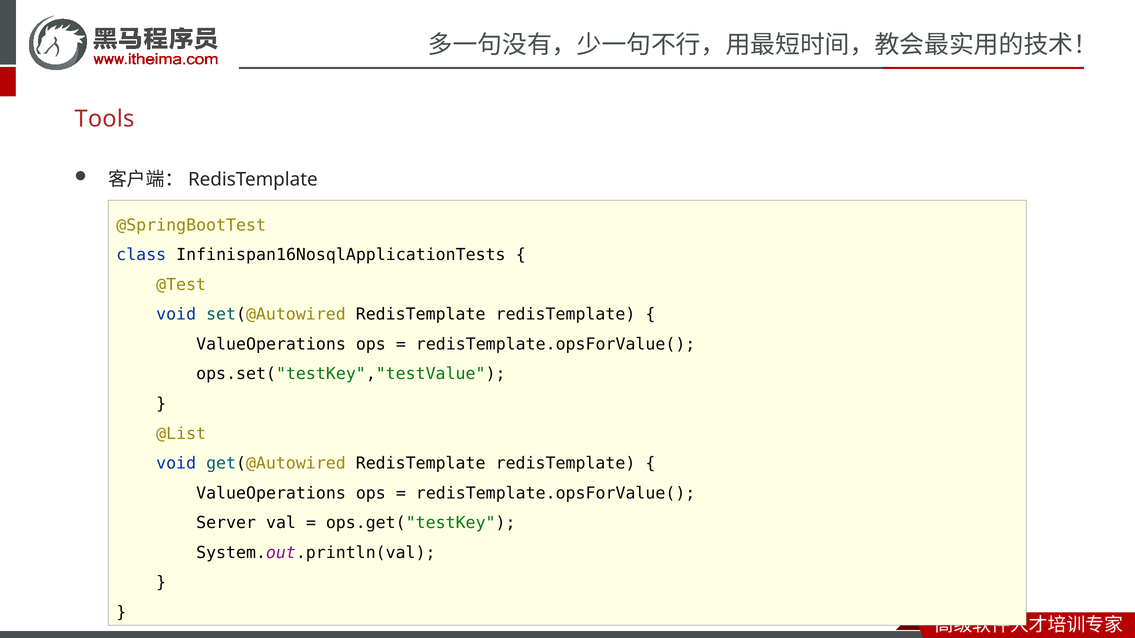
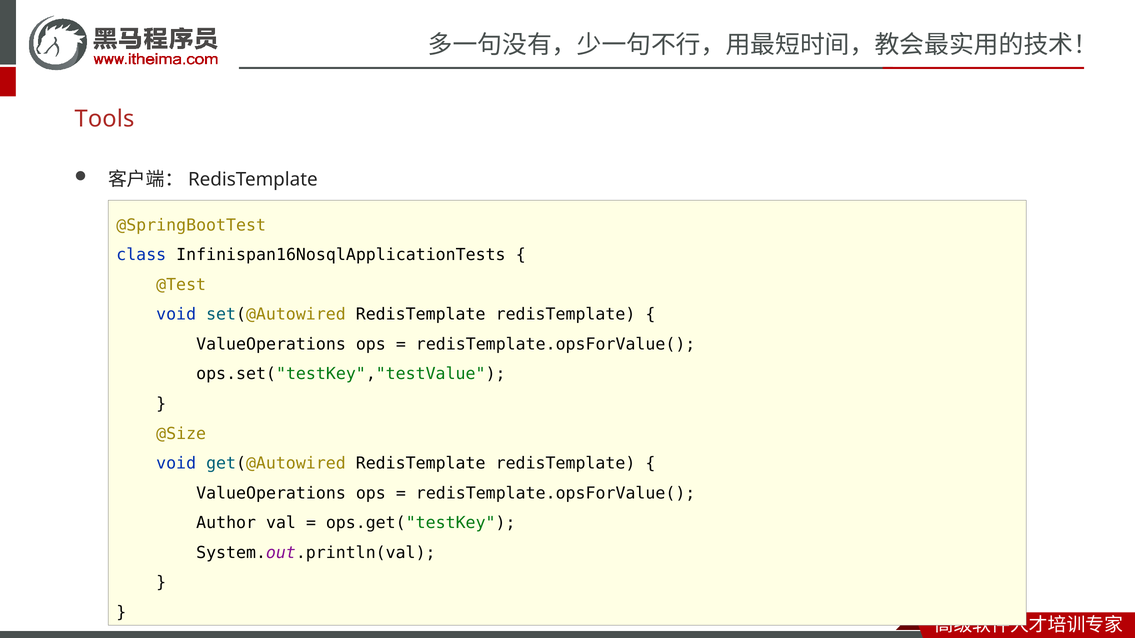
@List: @List -> @Size (181, 434)
Server: Server -> Author (226, 523)
